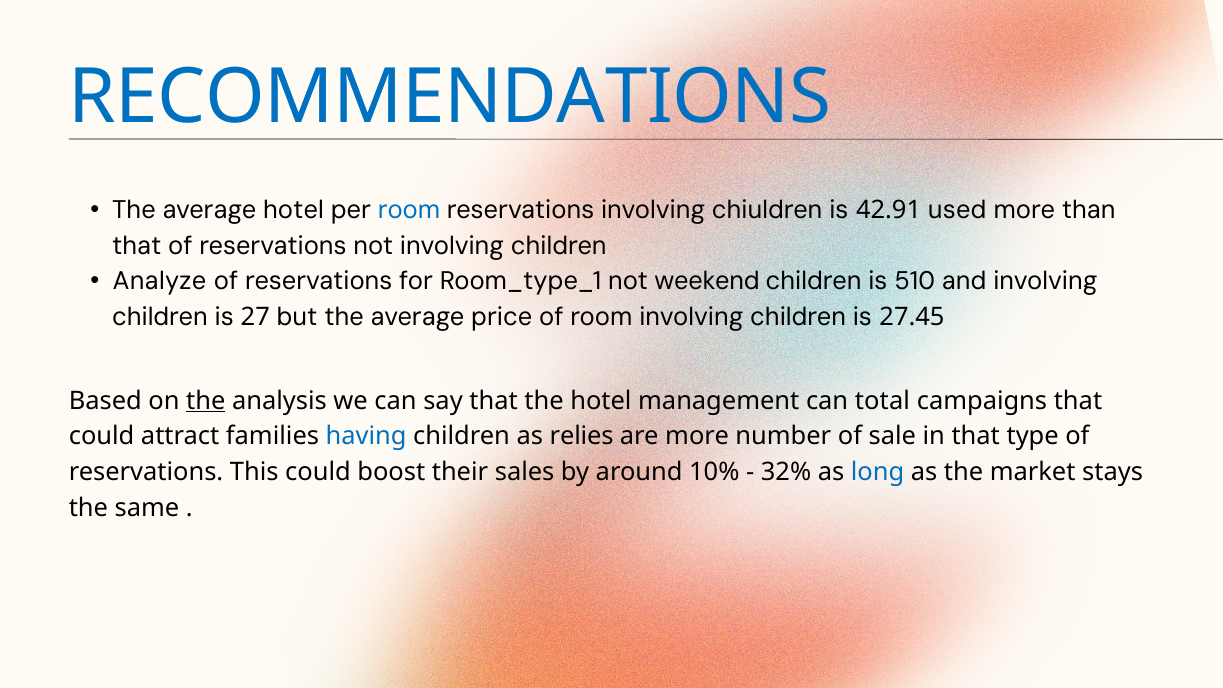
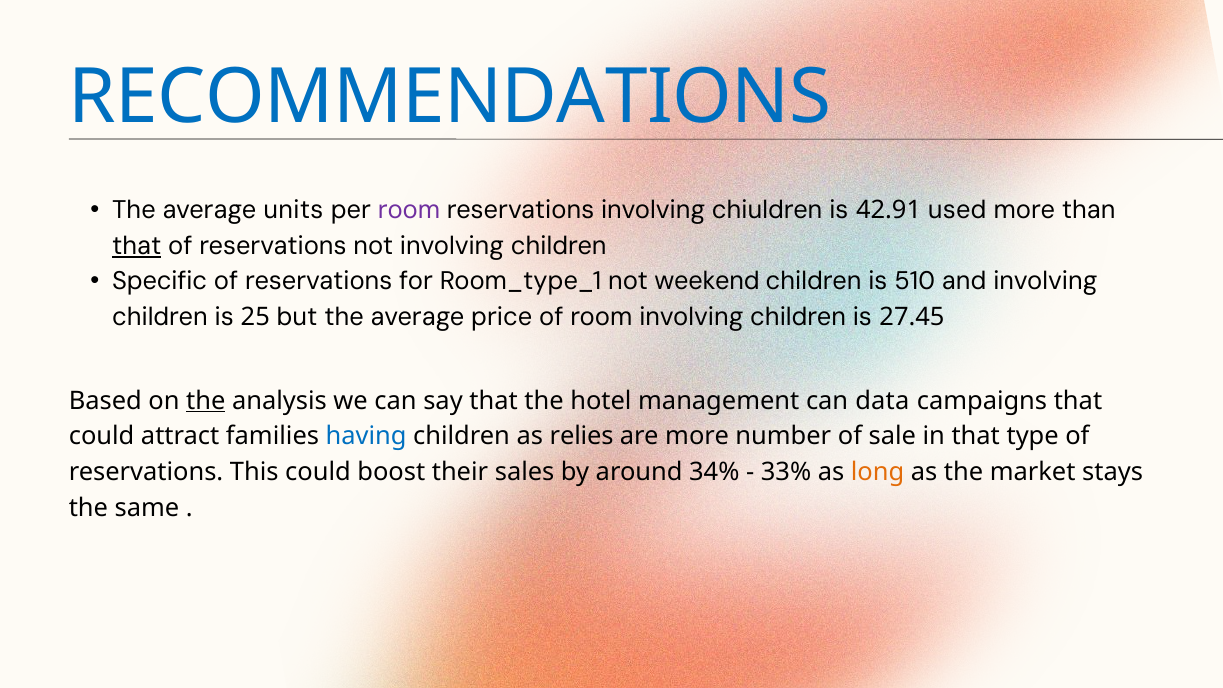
average hotel: hotel -> units (293, 210)
room colour: blue -> purple (409, 210)
that underline: none -> present (137, 246)
Analyze: Analyze -> Specific (160, 282)
27: 27 -> 25 (255, 317)
total: total -> data (882, 401)
10%: 10% -> 34% (714, 472)
32%: 32% -> 33% (786, 472)
long colour: blue -> orange (878, 472)
